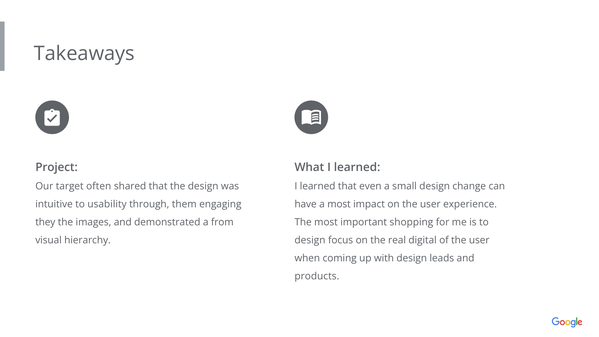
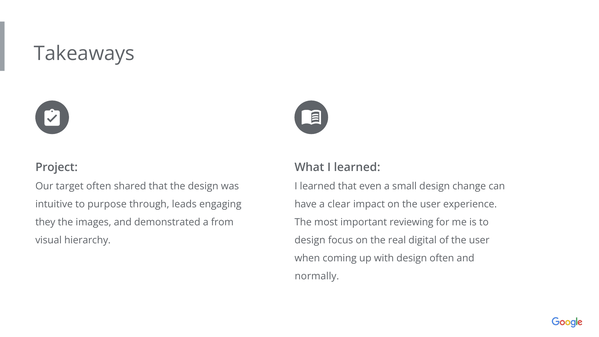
usability: usability -> purpose (107, 204)
them: them -> leads (184, 204)
a most: most -> clear (339, 204)
shopping: shopping -> reviewing (411, 222)
design leads: leads -> often (442, 258)
products: products -> normally (317, 276)
